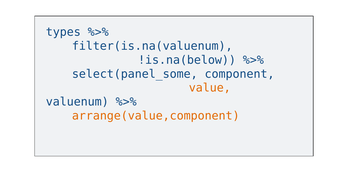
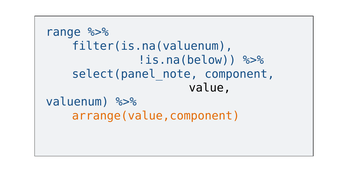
types: types -> range (63, 32)
select(panel_some: select(panel_some -> select(panel_note (135, 74)
value colour: orange -> black (210, 88)
